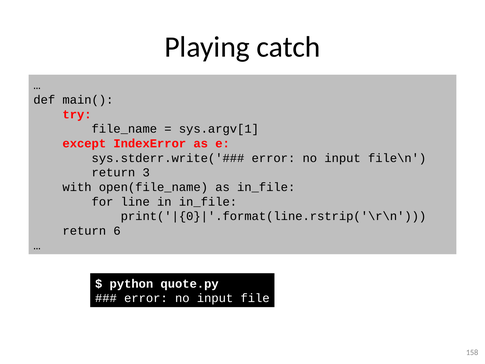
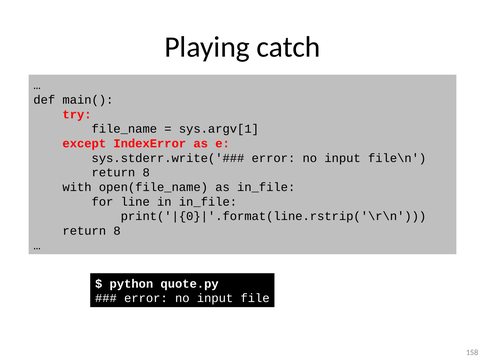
3: 3 -> 8 (146, 173)
6: 6 -> 8 (117, 231)
